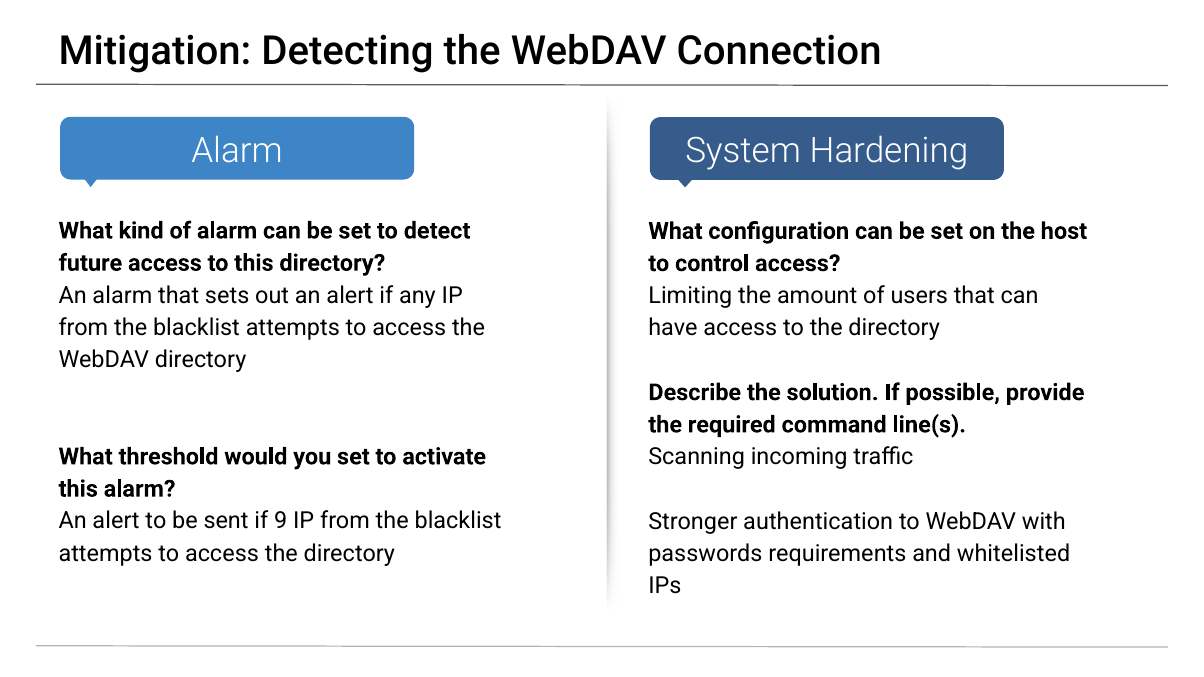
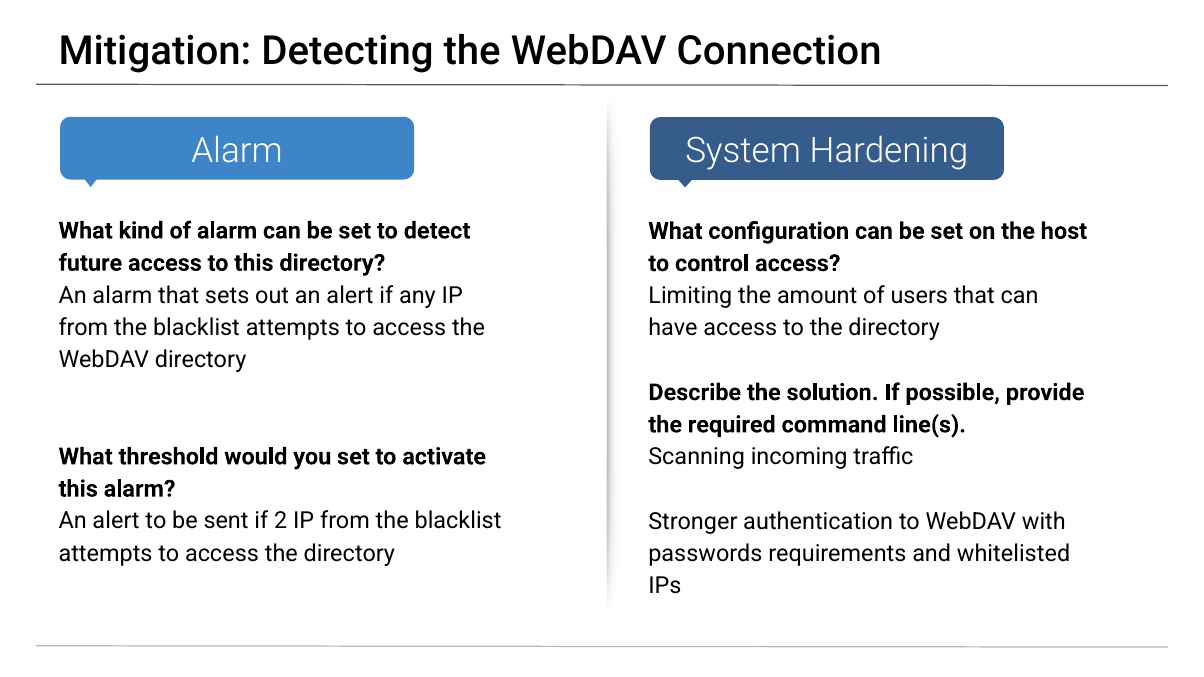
9: 9 -> 2 (281, 521)
